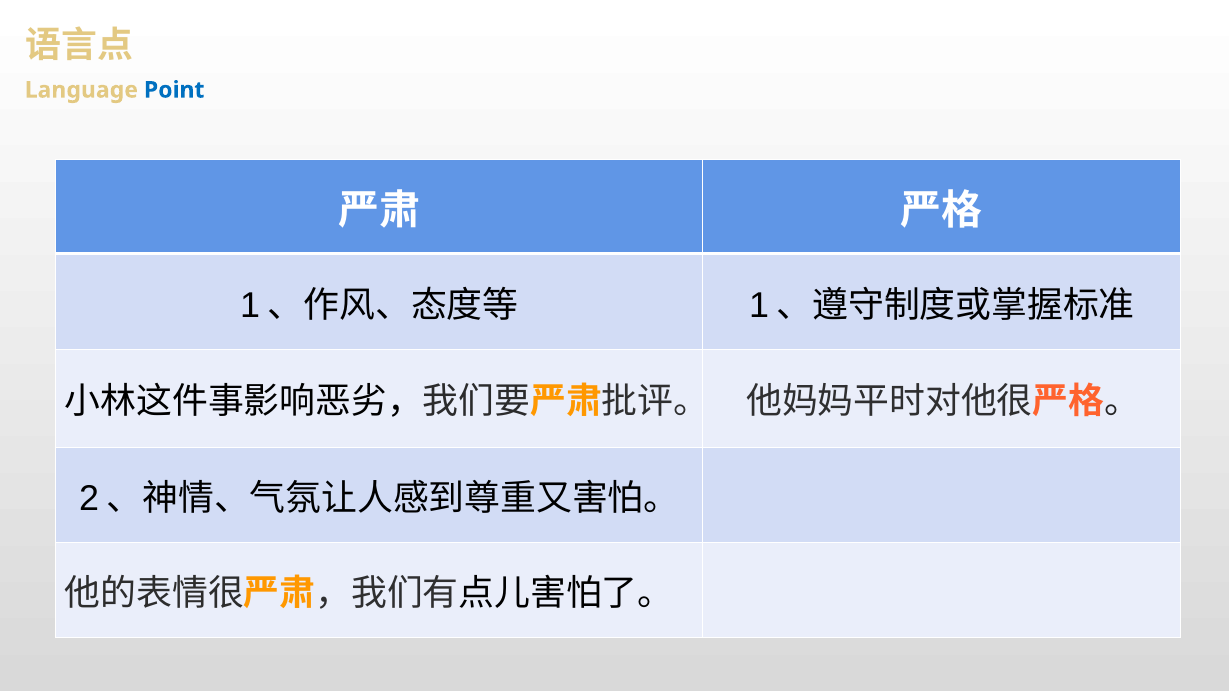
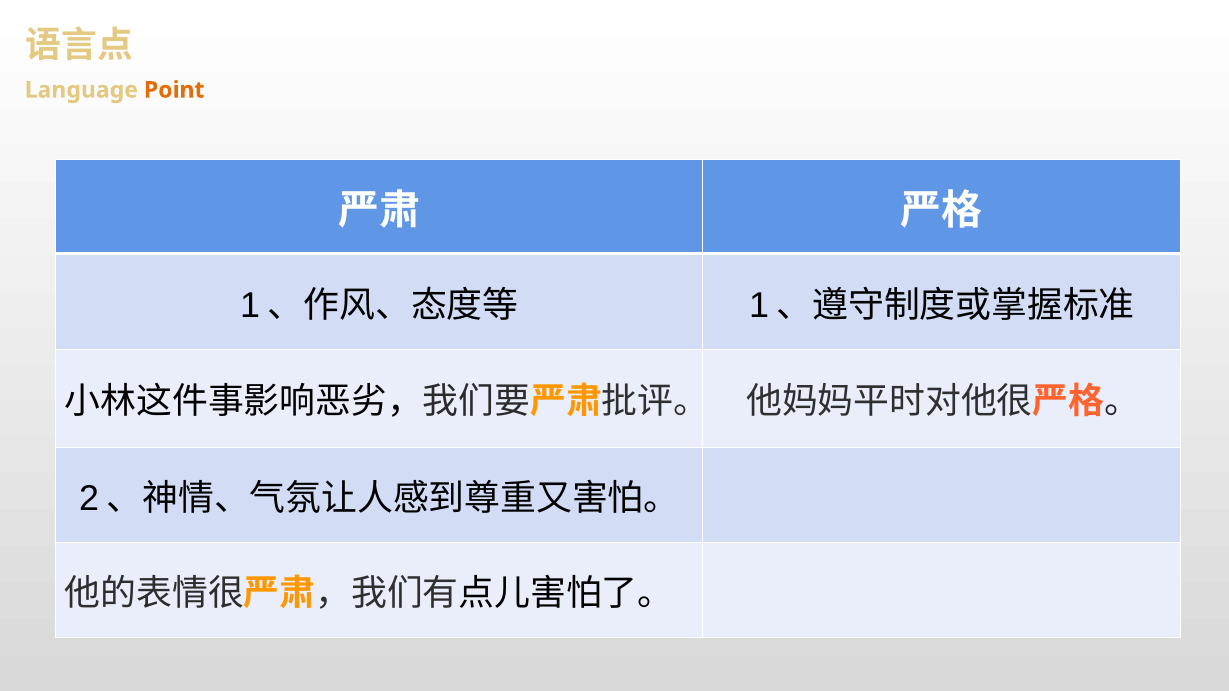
Point colour: blue -> orange (174, 90)
